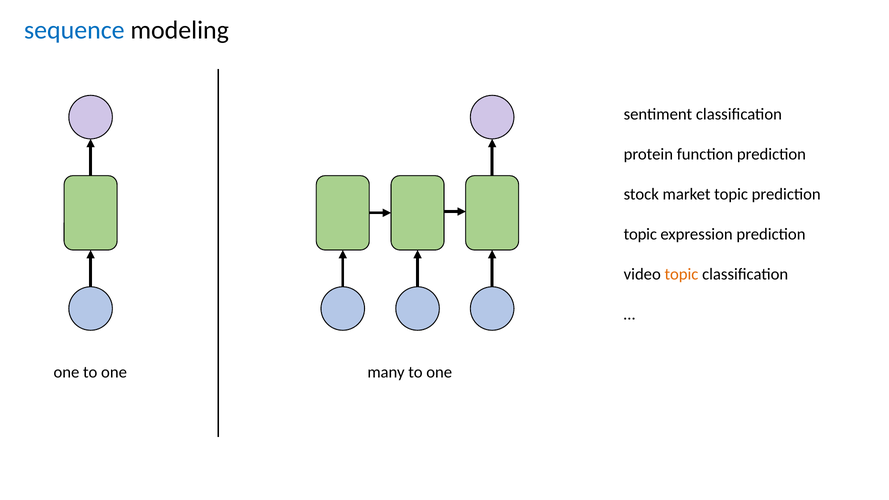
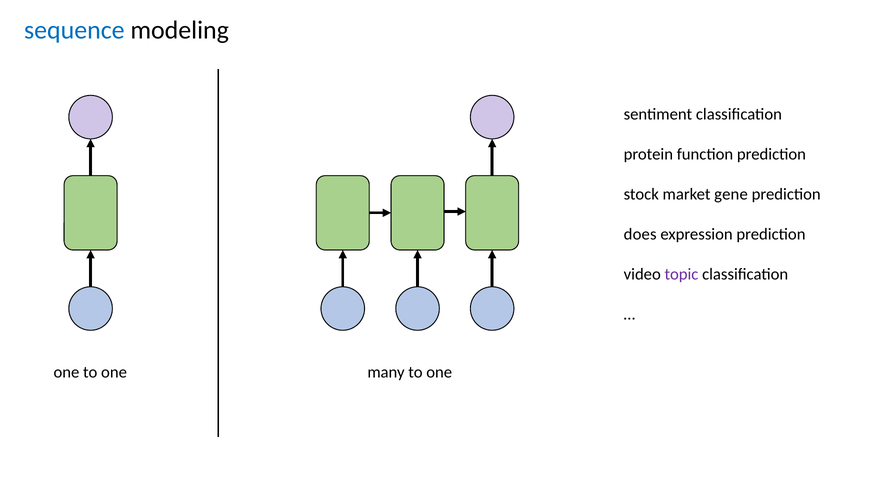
market topic: topic -> gene (731, 194)
topic: topic -> does (640, 234)
topic colour: orange -> purple (681, 274)
